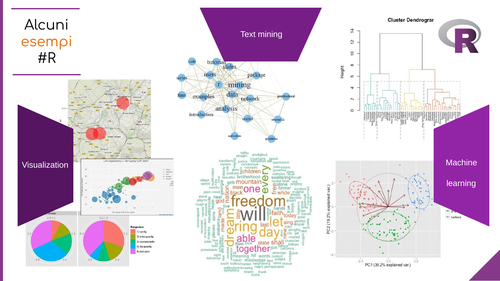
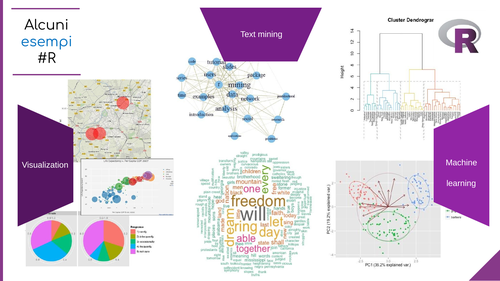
esempi colour: orange -> blue (47, 42)
